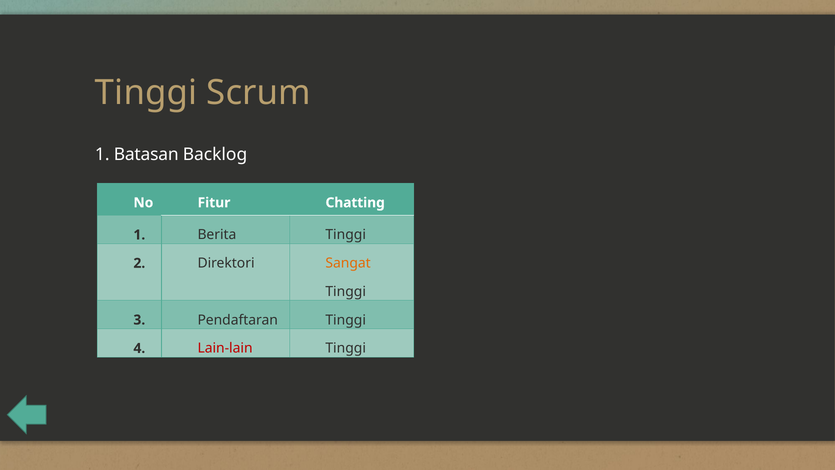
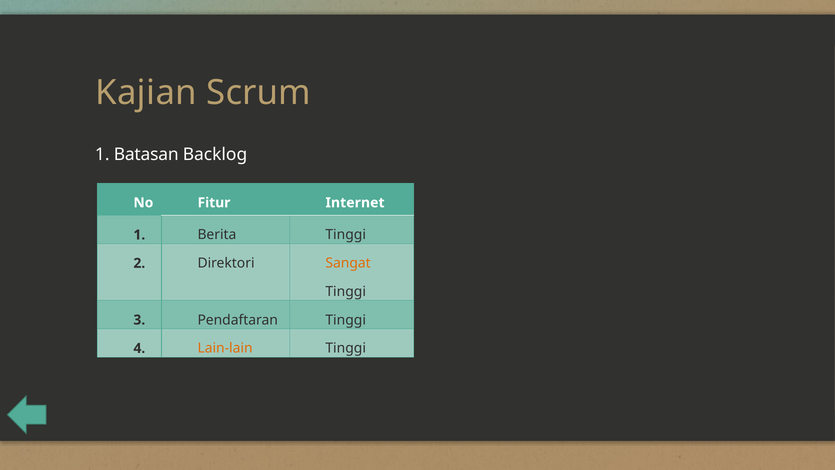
Tinggi: Tinggi -> Kajian (146, 93)
Chatting: Chatting -> Internet (355, 203)
Lain-lain colour: red -> orange (225, 348)
